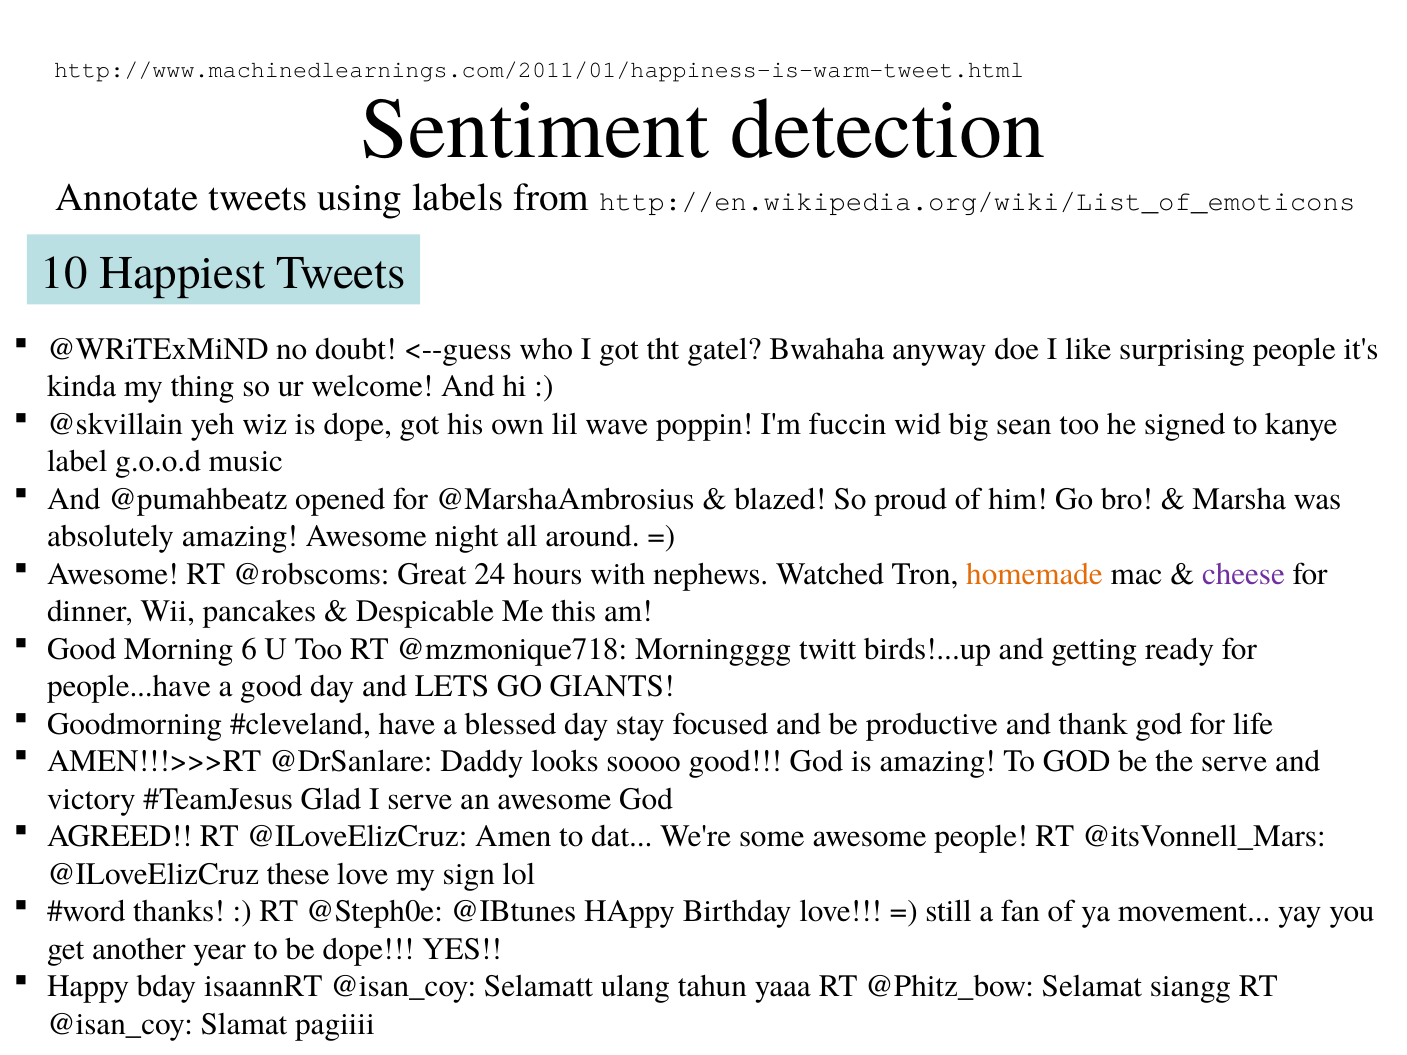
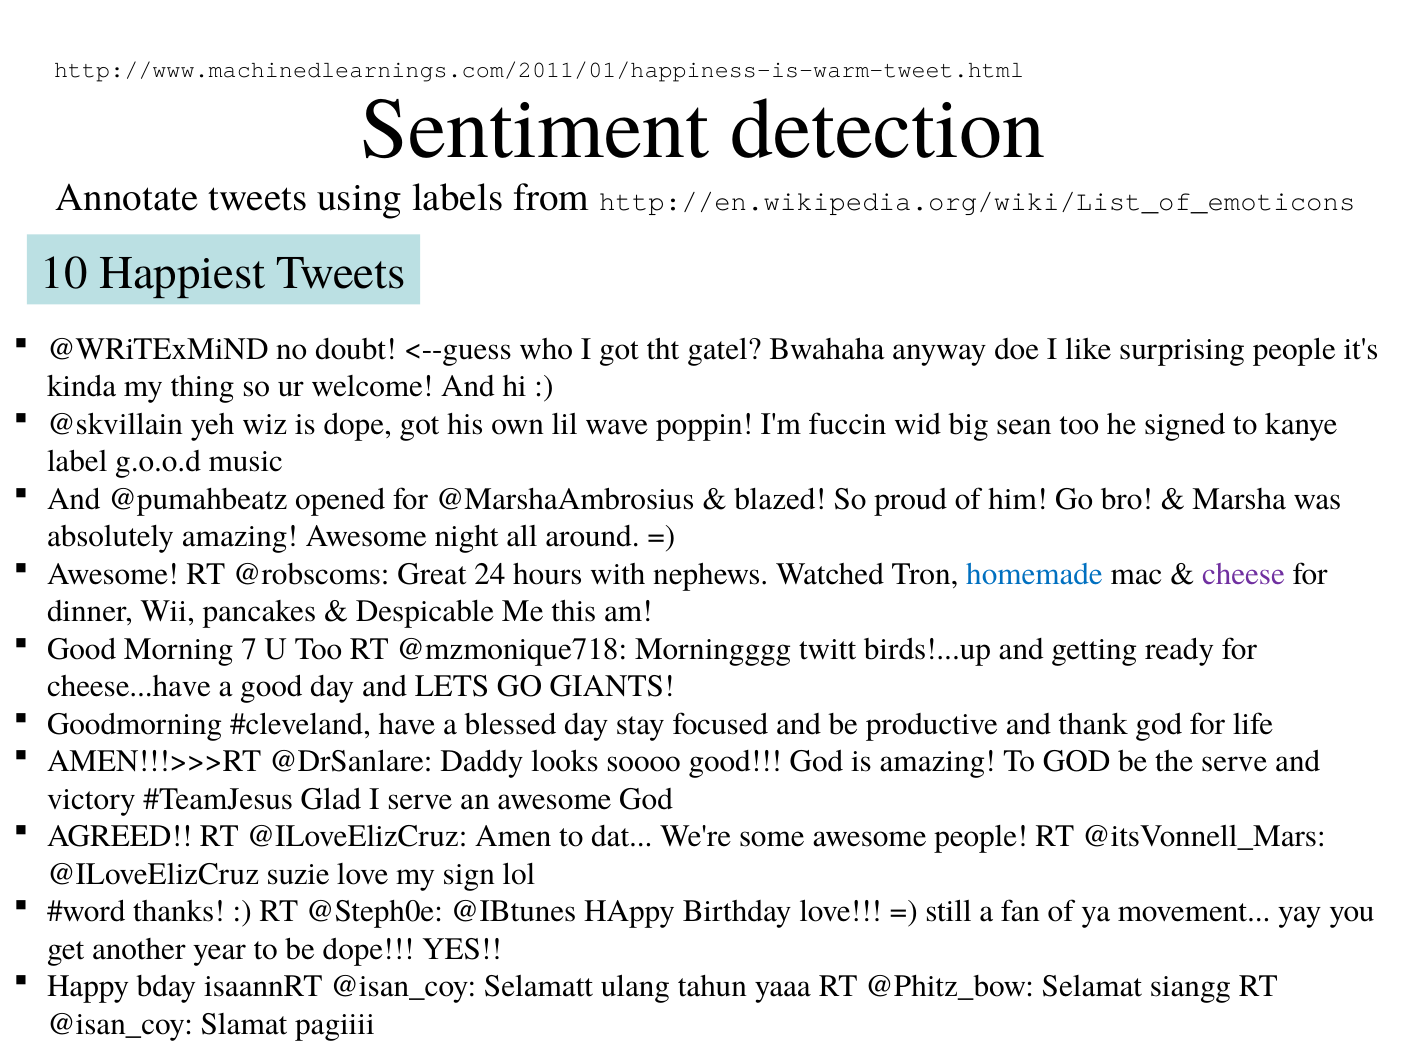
homemade colour: orange -> blue (1035, 574)
6: 6 -> 7 (249, 649)
people...have: people...have -> cheese...have (129, 687)
these: these -> suzie (298, 874)
